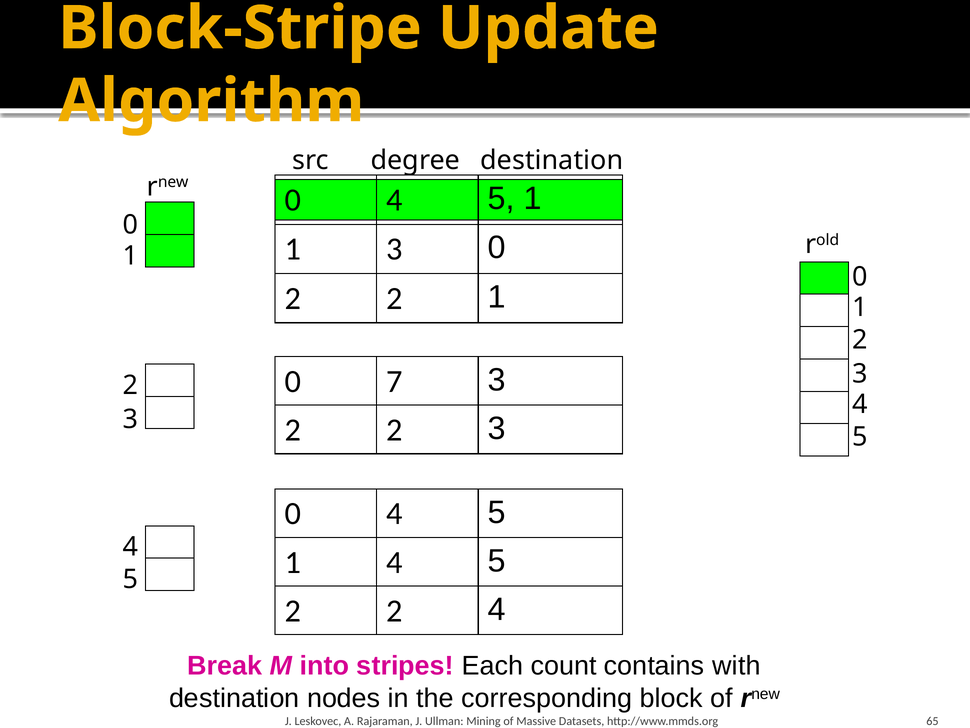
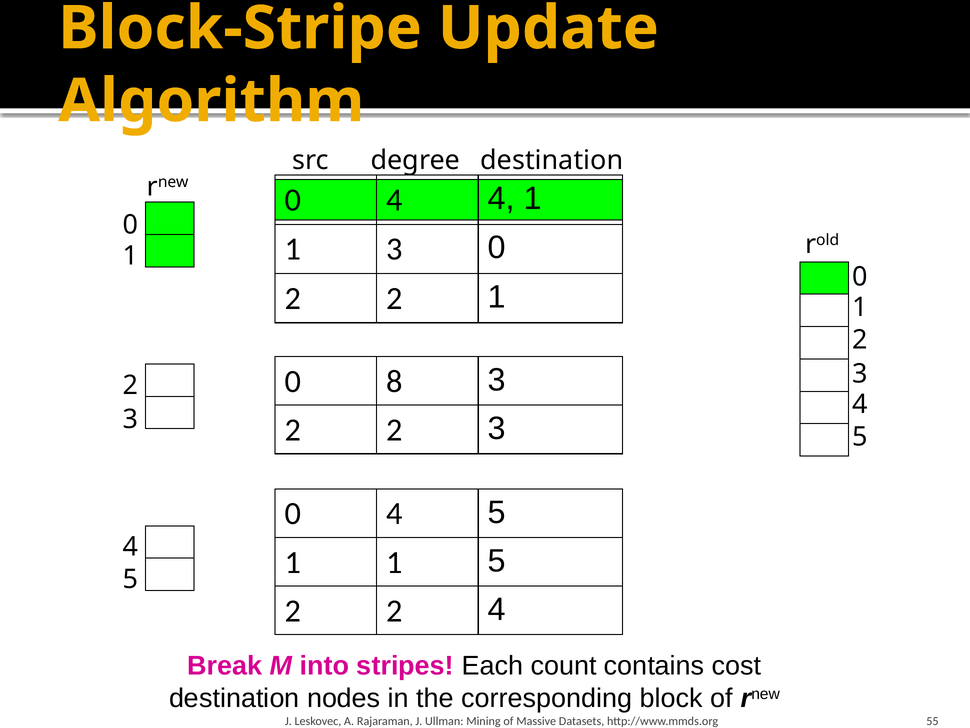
5: 5 -> 4 (501, 198)
7: 7 -> 8 (394, 381)
4: 4 -> 1 (394, 562)
with: with -> cost (737, 666)
65: 65 -> 55 (932, 721)
